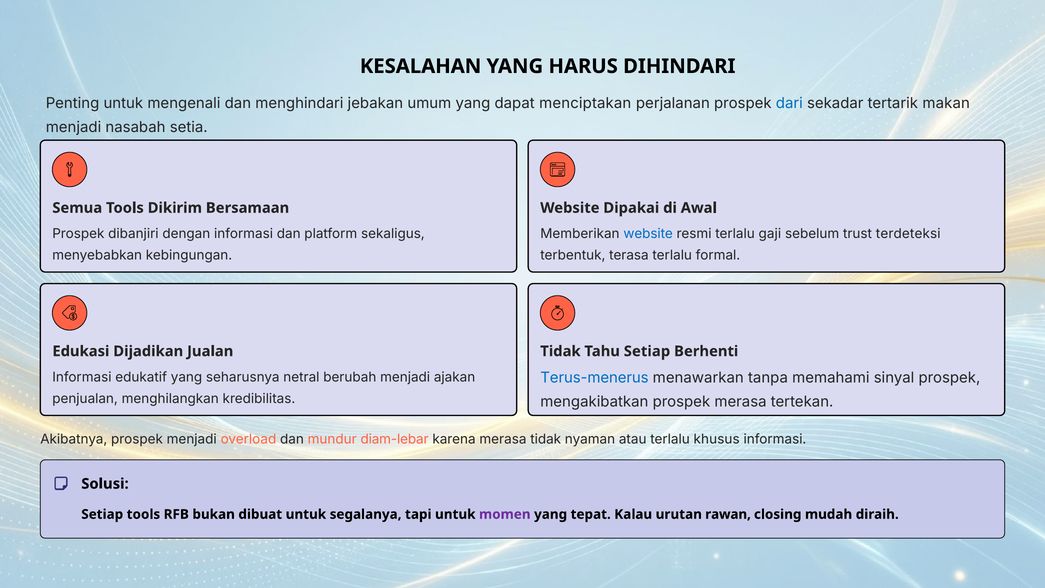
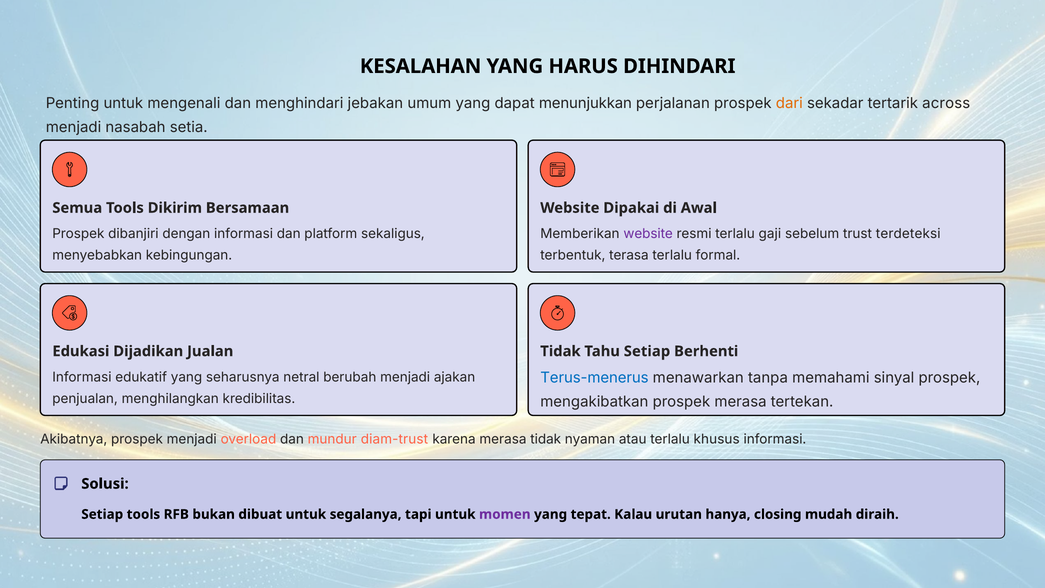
menciptakan: menciptakan -> menunjukkan (585, 103)
dari colour: blue -> orange (789, 103)
makan: makan -> across (946, 103)
website colour: blue -> purple (648, 234)
diam-lebar: diam-lebar -> diam-trust (394, 439)
rawan: rawan -> hanya (728, 514)
